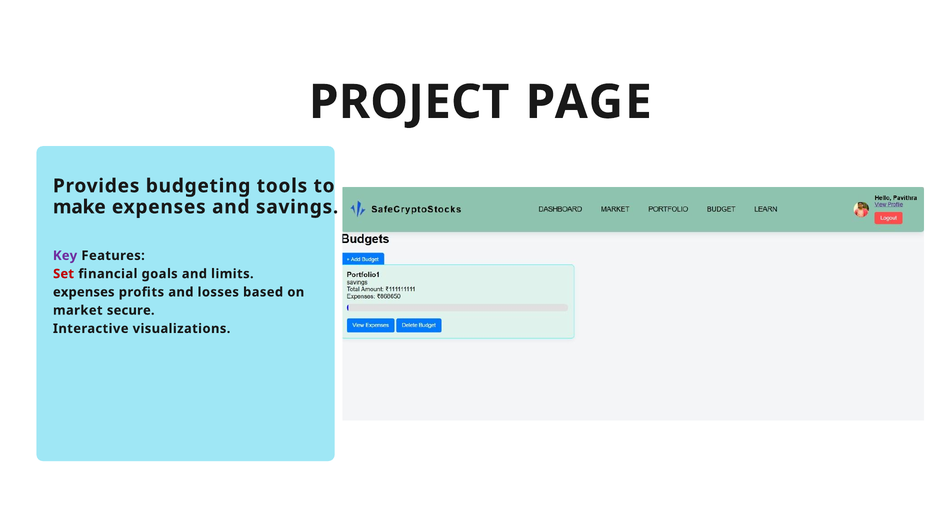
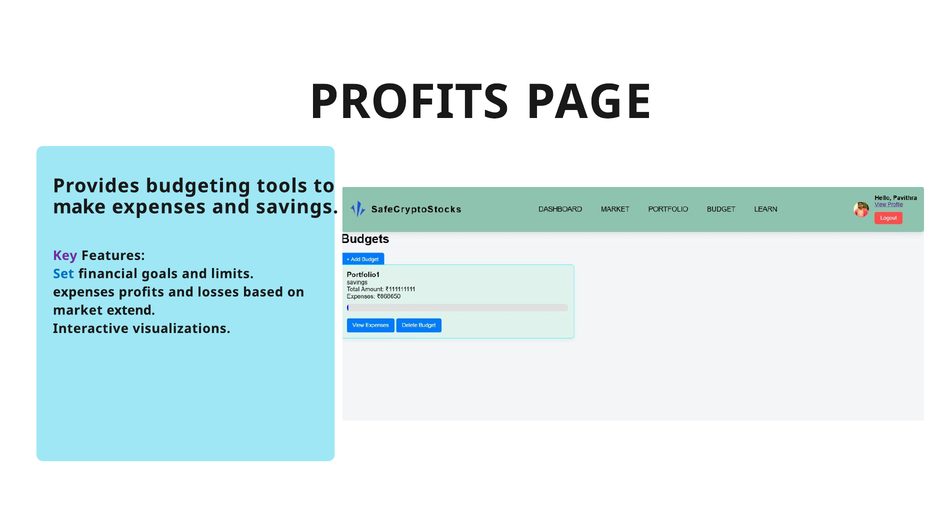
PROJECT: PROJECT -> PROFITS (409, 102)
Set colour: red -> blue (64, 274)
secure: secure -> extend (131, 310)
